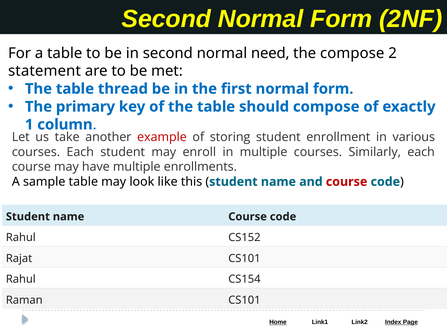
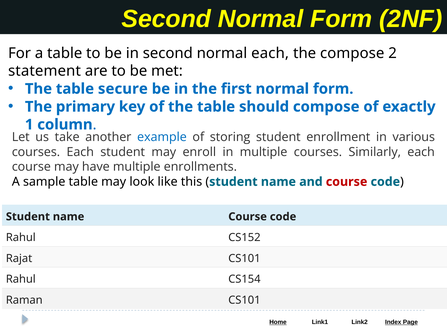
normal need: need -> each (270, 53)
thread: thread -> secure (123, 89)
example colour: red -> blue (162, 137)
